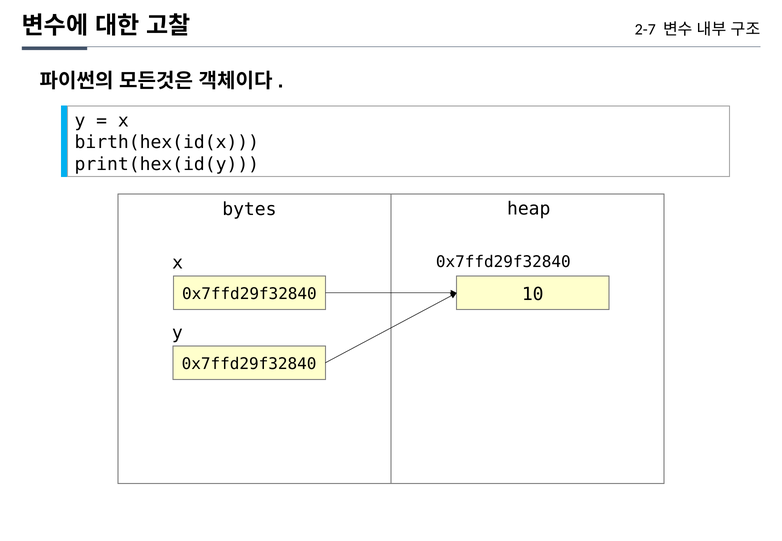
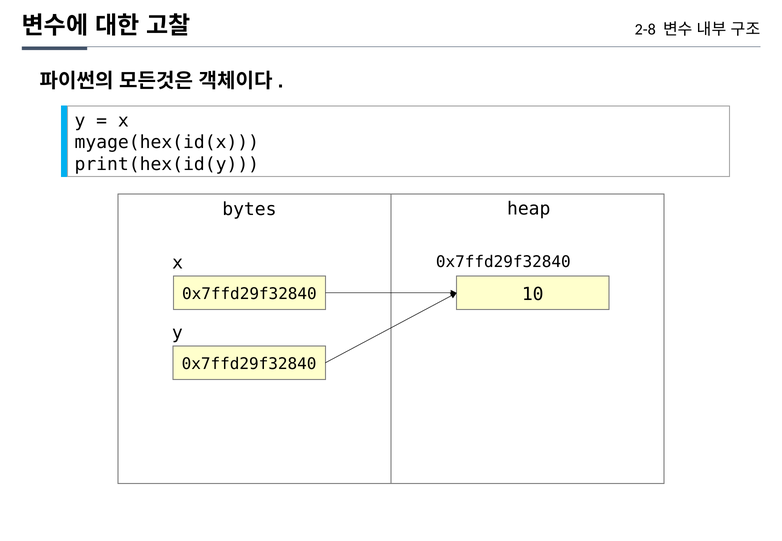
2-7: 2-7 -> 2-8 (645, 30)
birth(hex(id(x: birth(hex(id(x -> myage(hex(id(x (167, 143)
